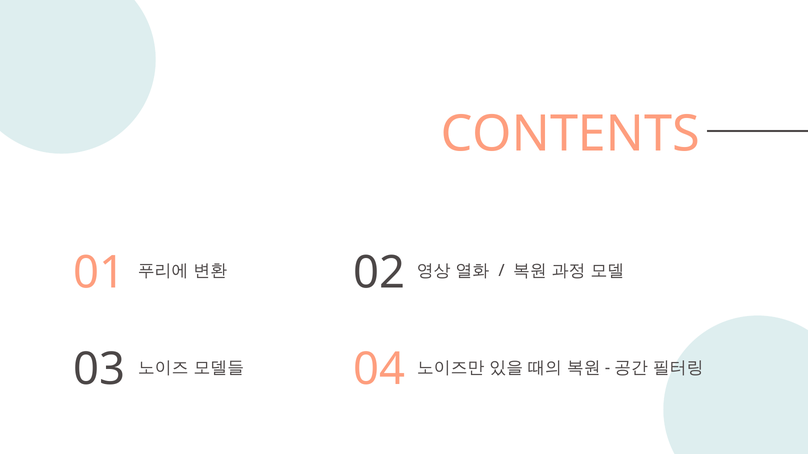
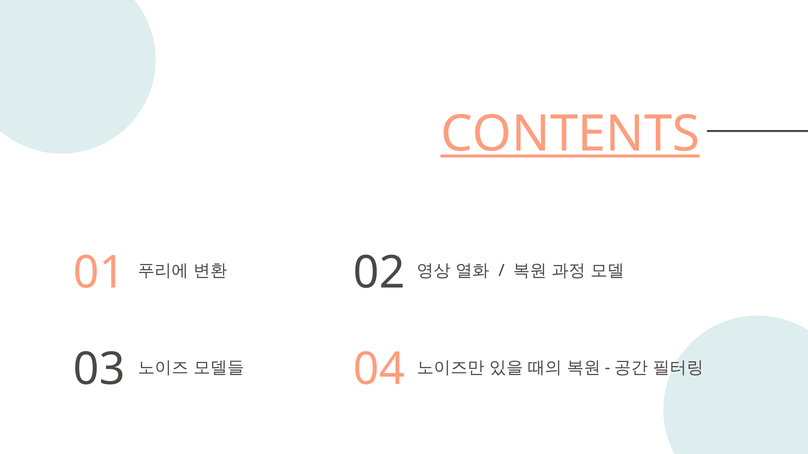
CONTENTS underline: none -> present (570, 134)
